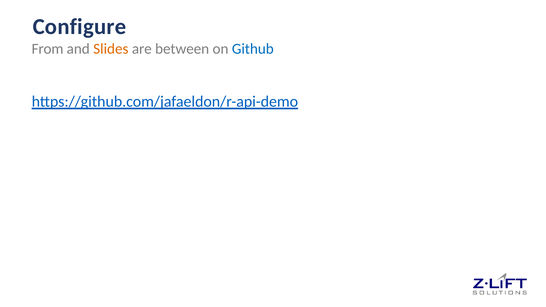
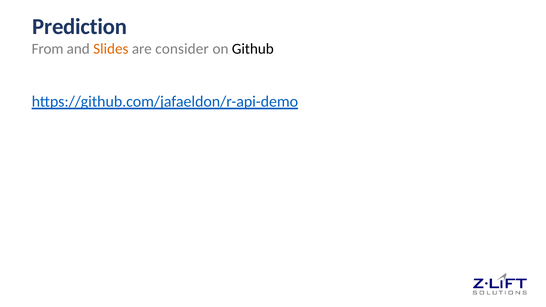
Configure: Configure -> Prediction (80, 27)
between: between -> consider (182, 49)
Github colour: blue -> black (253, 49)
